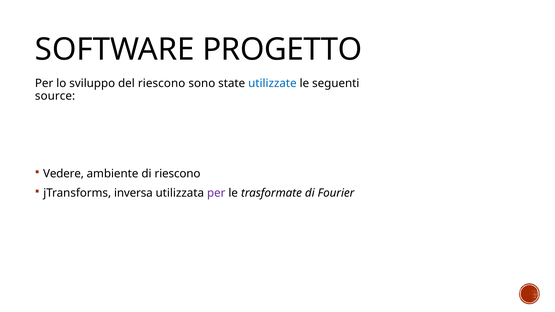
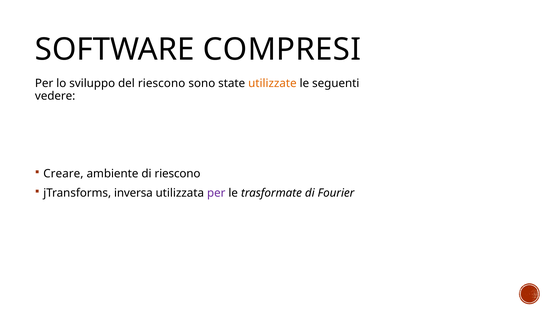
PROGETTO: PROGETTO -> COMPRESI (282, 50)
utilizzate colour: blue -> orange (272, 84)
source: source -> vedere (55, 96)
Vedere: Vedere -> Creare (63, 174)
